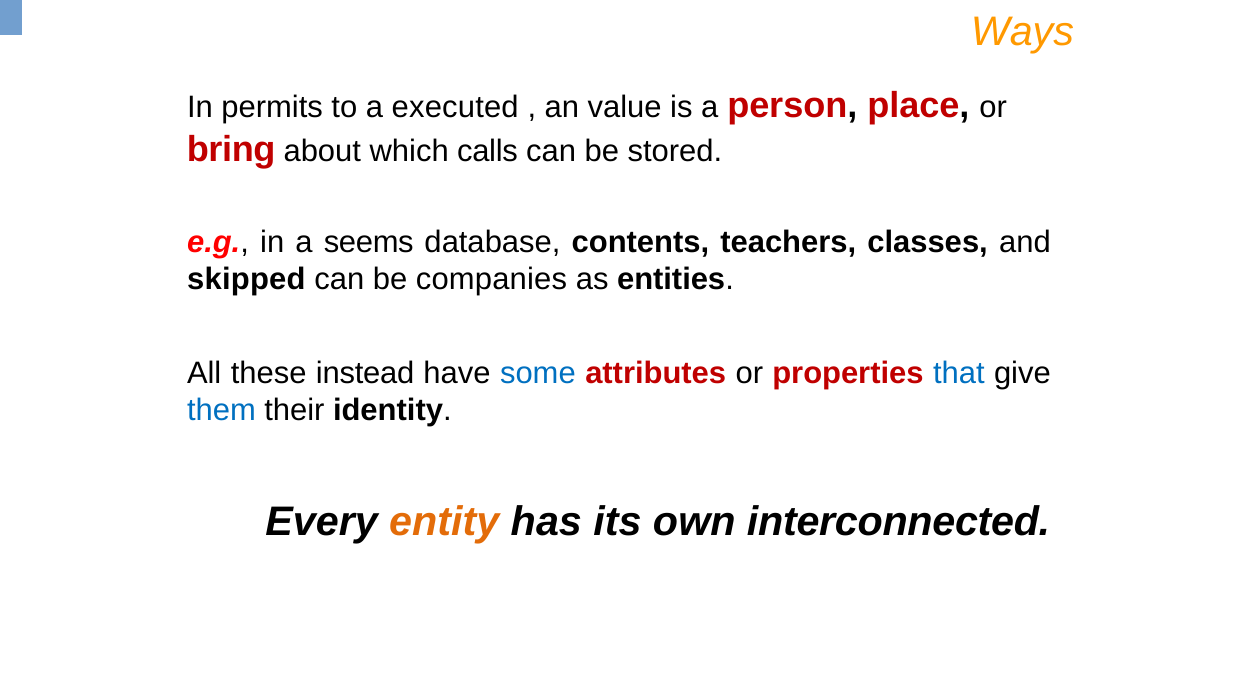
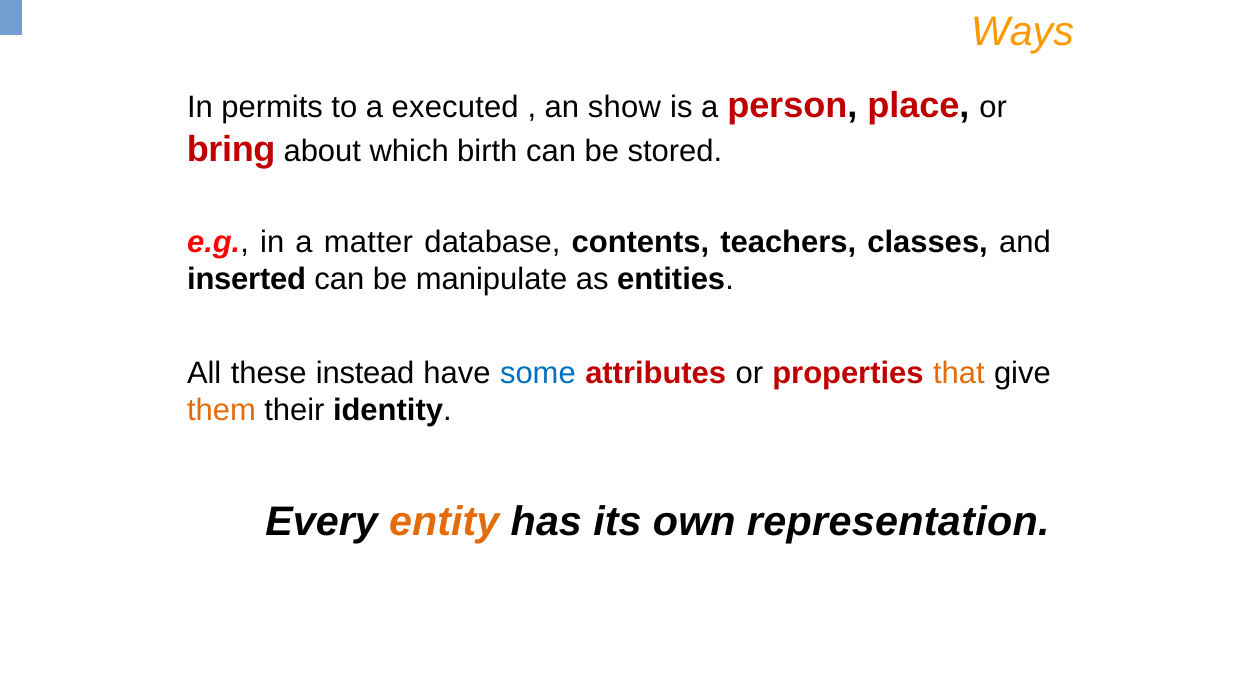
value: value -> show (624, 108)
calls: calls -> birth (487, 151)
seems: seems -> matter (368, 242)
skipped: skipped -> inserted (247, 280)
companies: companies -> manipulate (492, 280)
that colour: blue -> orange (959, 373)
them colour: blue -> orange (221, 411)
interconnected: interconnected -> representation (898, 522)
